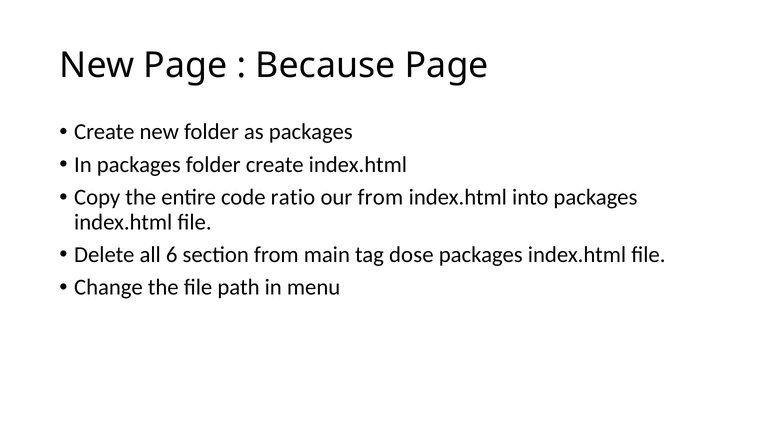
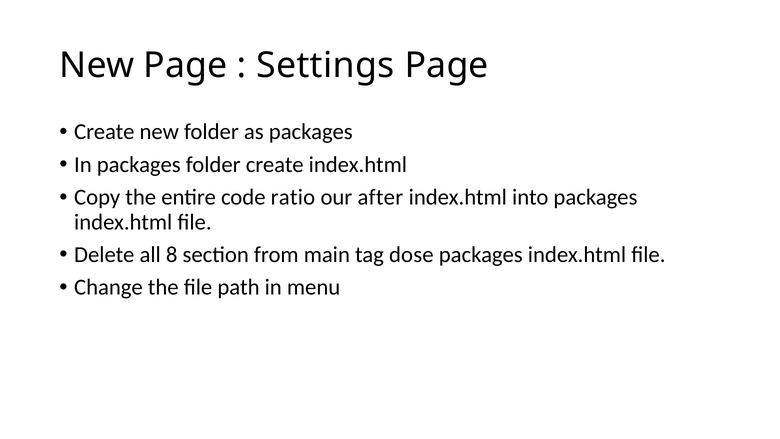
Because: Because -> Settings (325, 66)
our from: from -> after (380, 197)
6: 6 -> 8 (172, 255)
